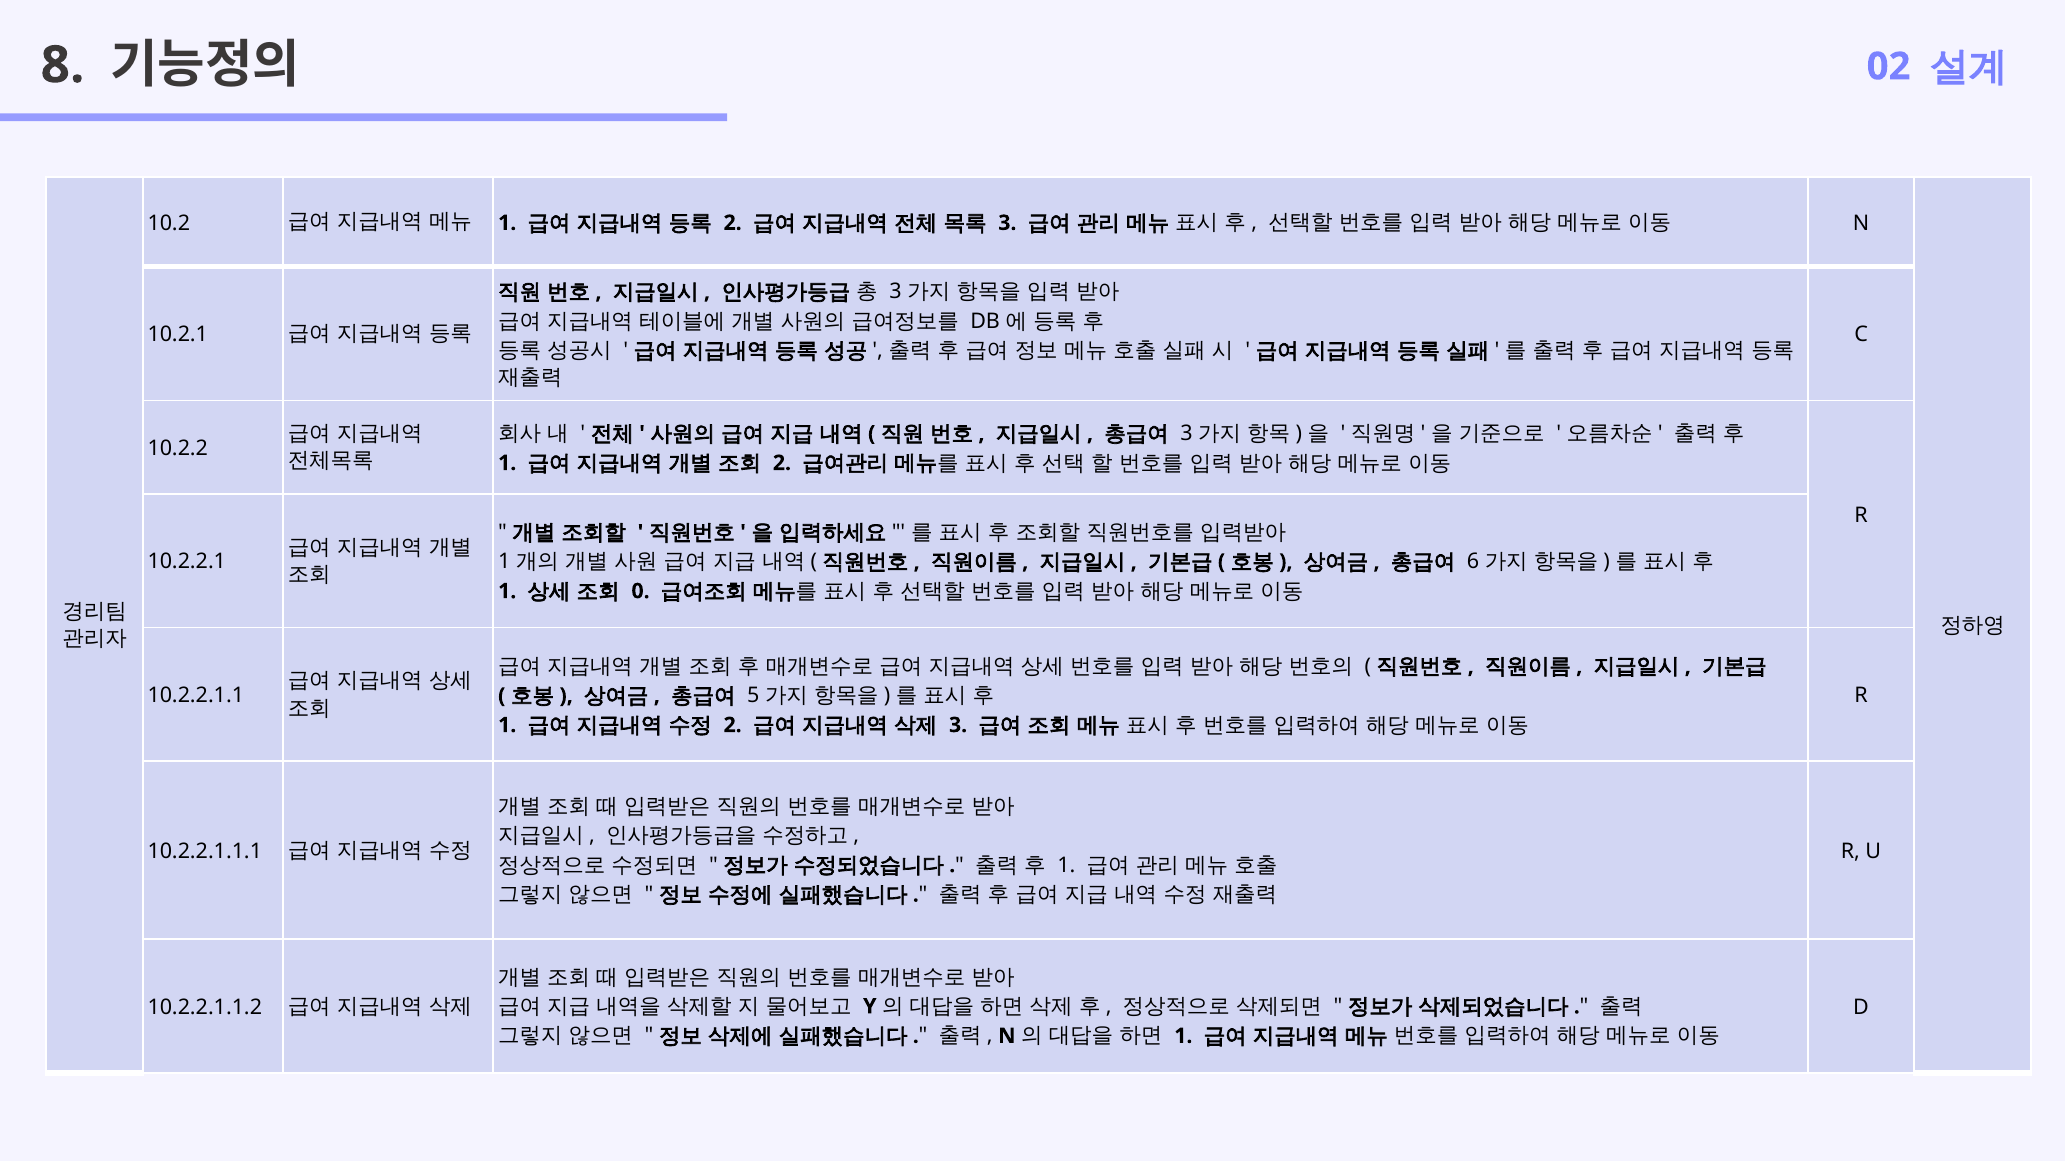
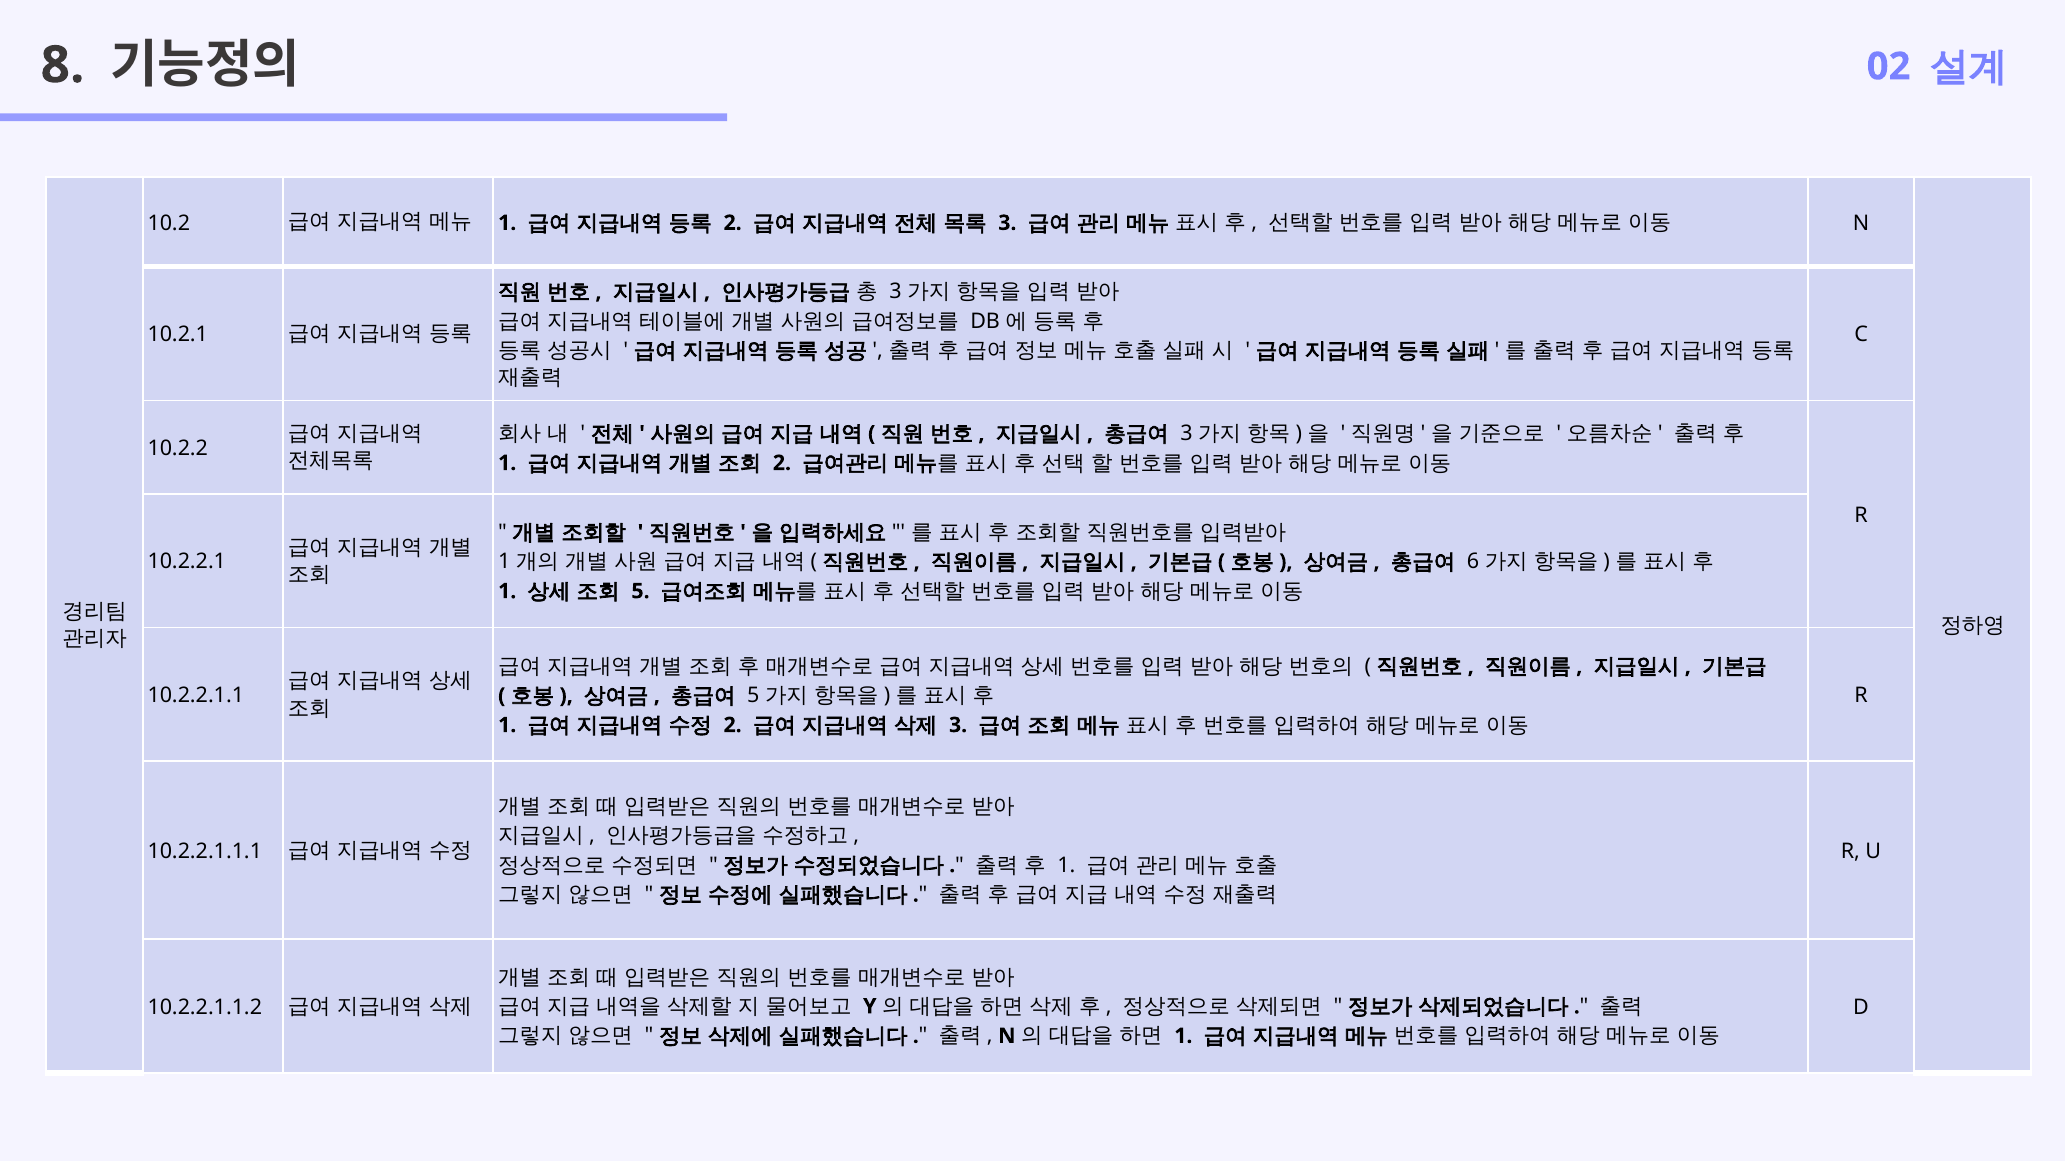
0: 0 -> 5 (641, 591)
